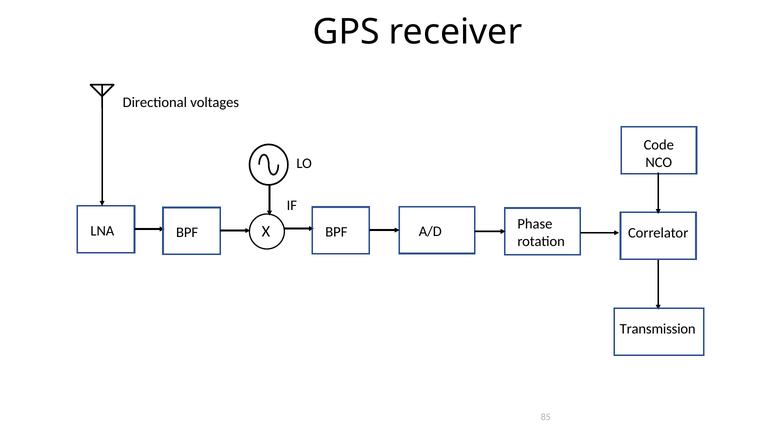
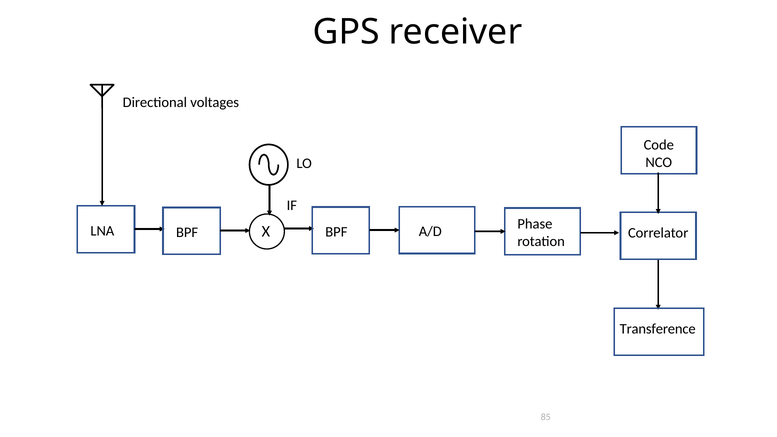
Transmission: Transmission -> Transference (658, 329)
